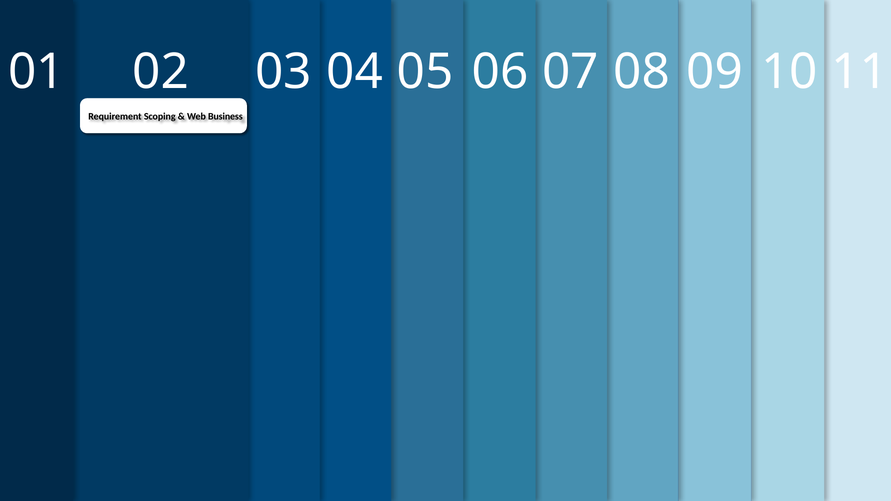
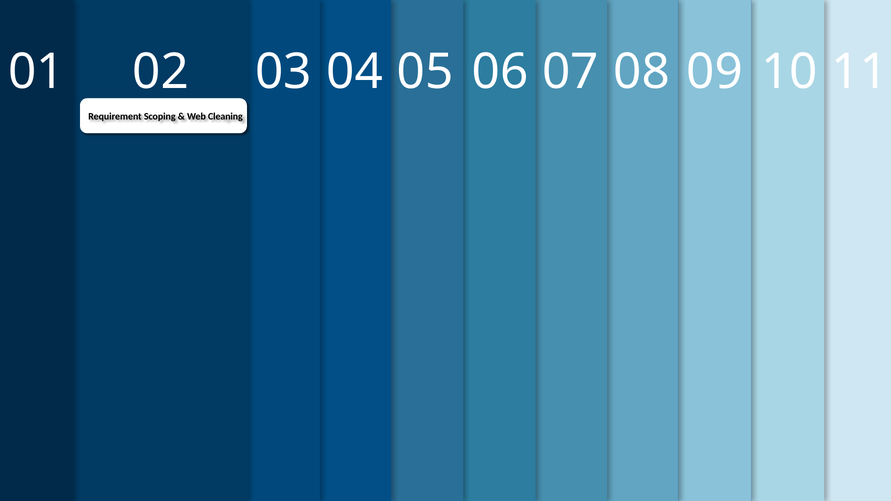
Business: Business -> Cleaning (225, 116)
